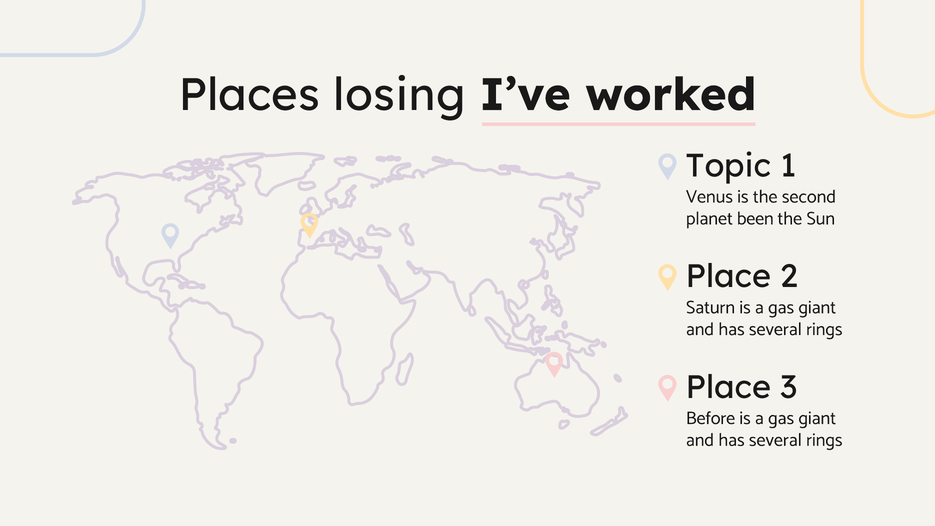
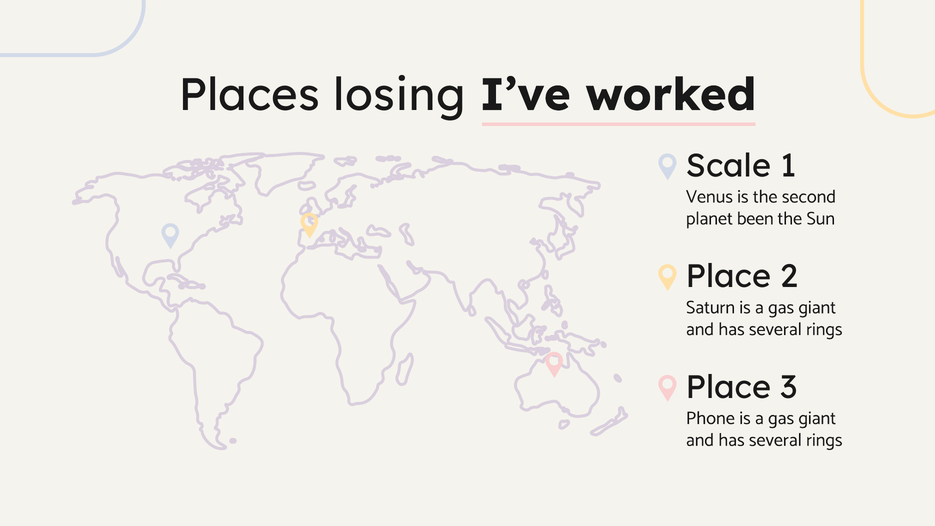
Topic: Topic -> Scale (729, 166)
Before: Before -> Phone (710, 418)
